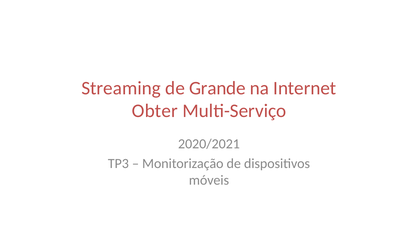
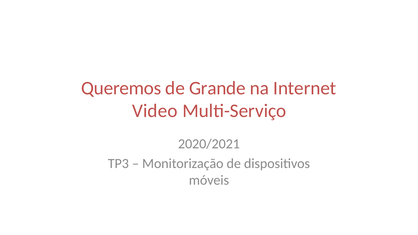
Streaming: Streaming -> Queremos (121, 88)
Obter: Obter -> Video (155, 111)
